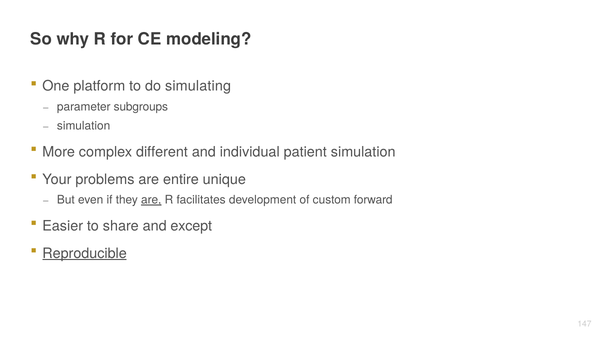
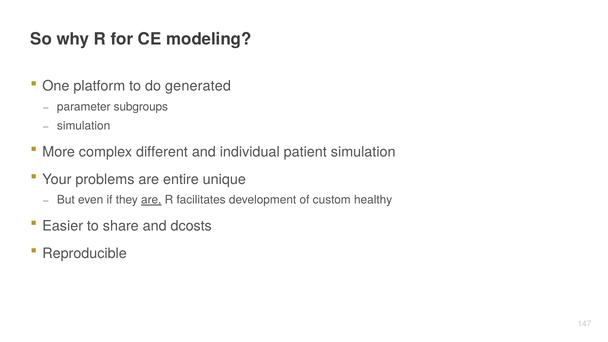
simulating: simulating -> generated (198, 86)
forward: forward -> healthy (373, 200)
except: except -> dcosts (191, 226)
Reproducible underline: present -> none (85, 253)
